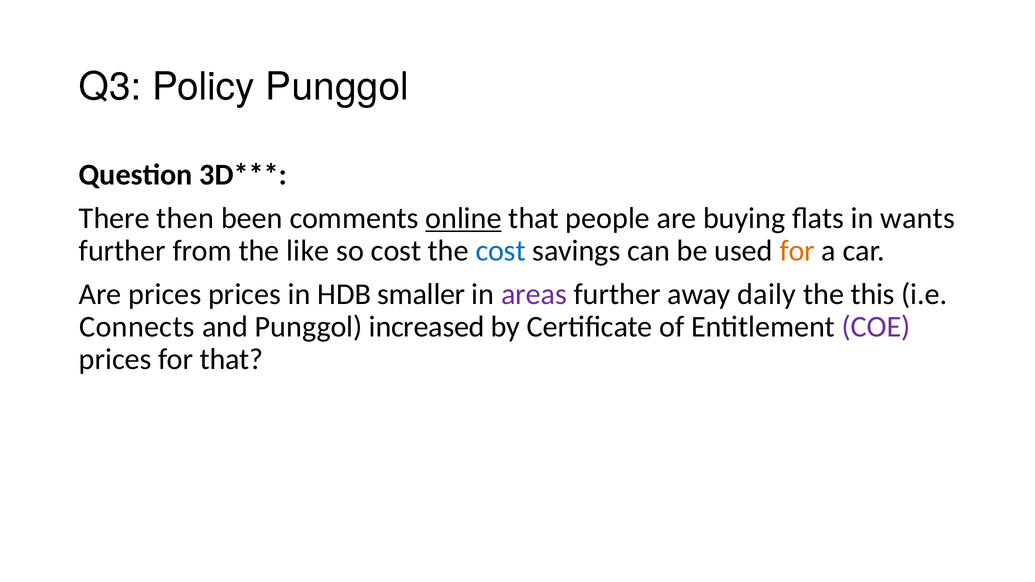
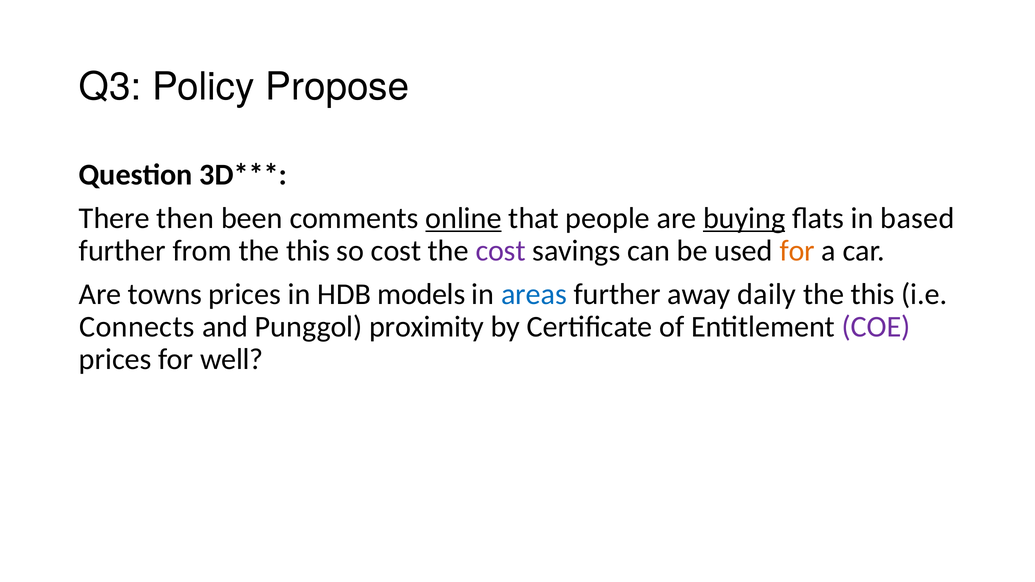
Policy Punggol: Punggol -> Propose (337, 87)
buying underline: none -> present (744, 218)
wants: wants -> based (918, 218)
from the like: like -> this (308, 251)
cost colour: blue -> purple (501, 251)
Are prices: prices -> towns (165, 294)
smaller: smaller -> models (421, 294)
areas colour: purple -> blue (534, 294)
increased: increased -> proximity (427, 327)
for that: that -> well (232, 359)
